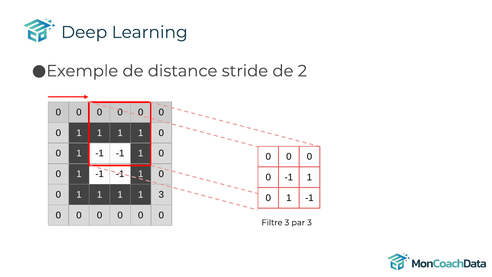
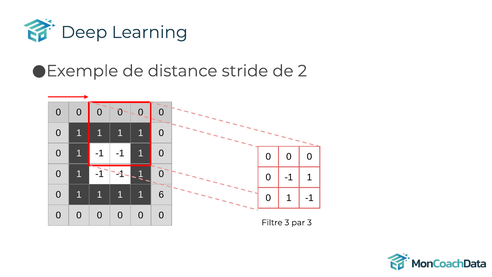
1 3: 3 -> 6 (161, 194)
